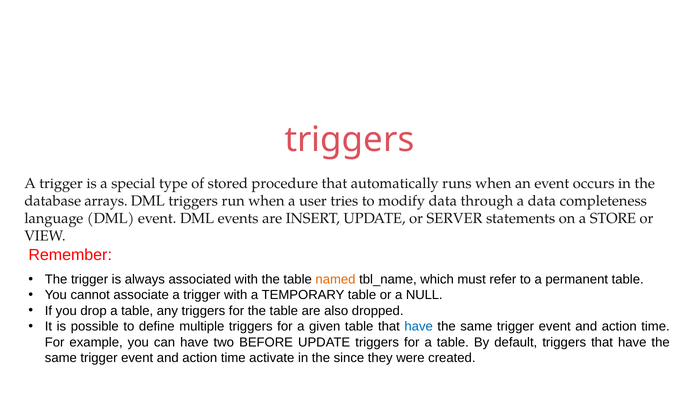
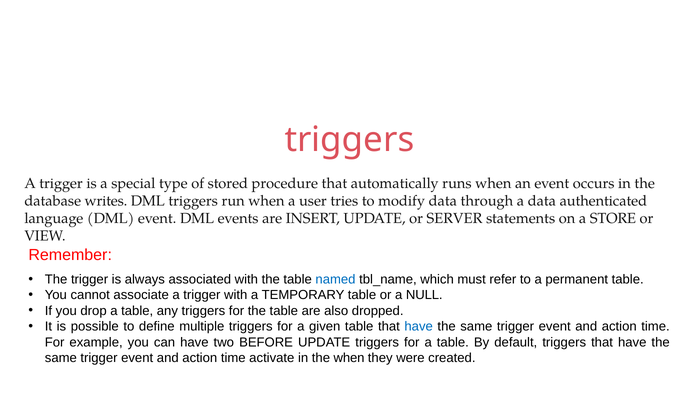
arrays: arrays -> writes (106, 201)
completeness: completeness -> authenticated (603, 201)
named colour: orange -> blue (336, 280)
the since: since -> when (349, 358)
